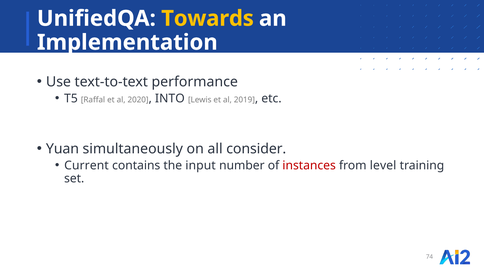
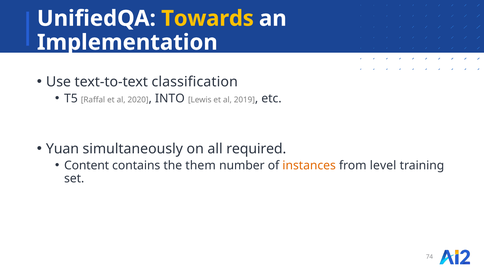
performance: performance -> classification (195, 82)
consider: consider -> required (256, 149)
Current: Current -> Content (87, 166)
input: input -> them (201, 166)
instances colour: red -> orange (309, 166)
